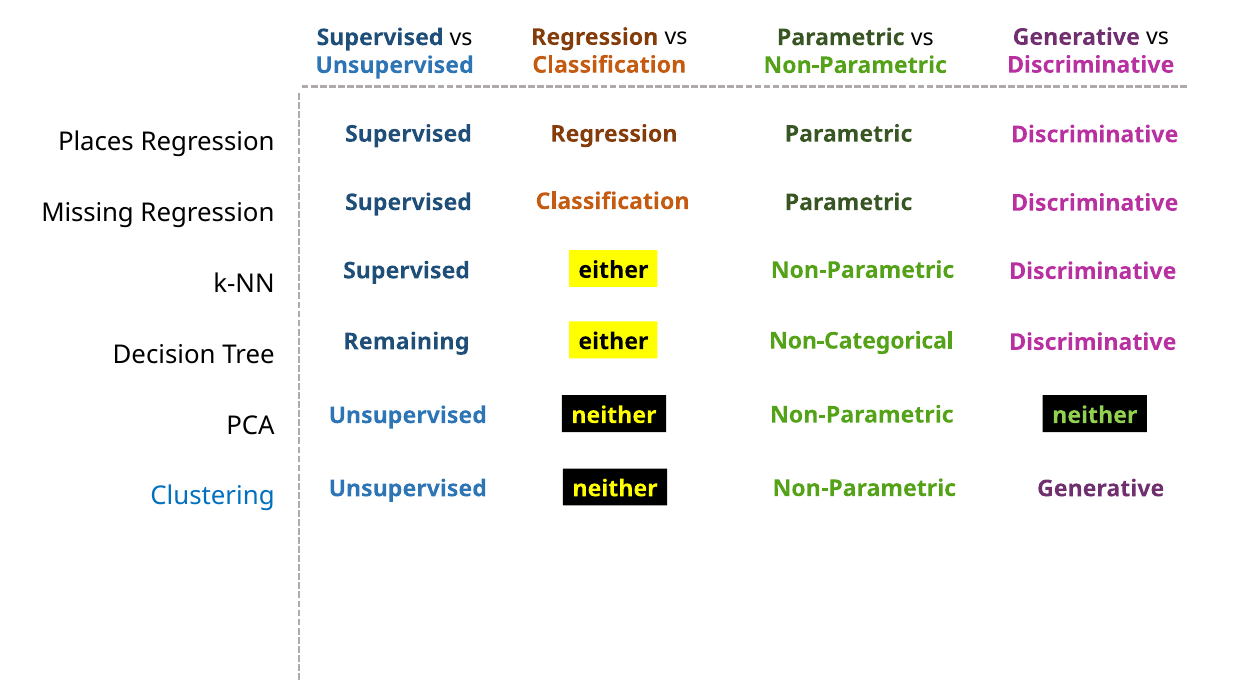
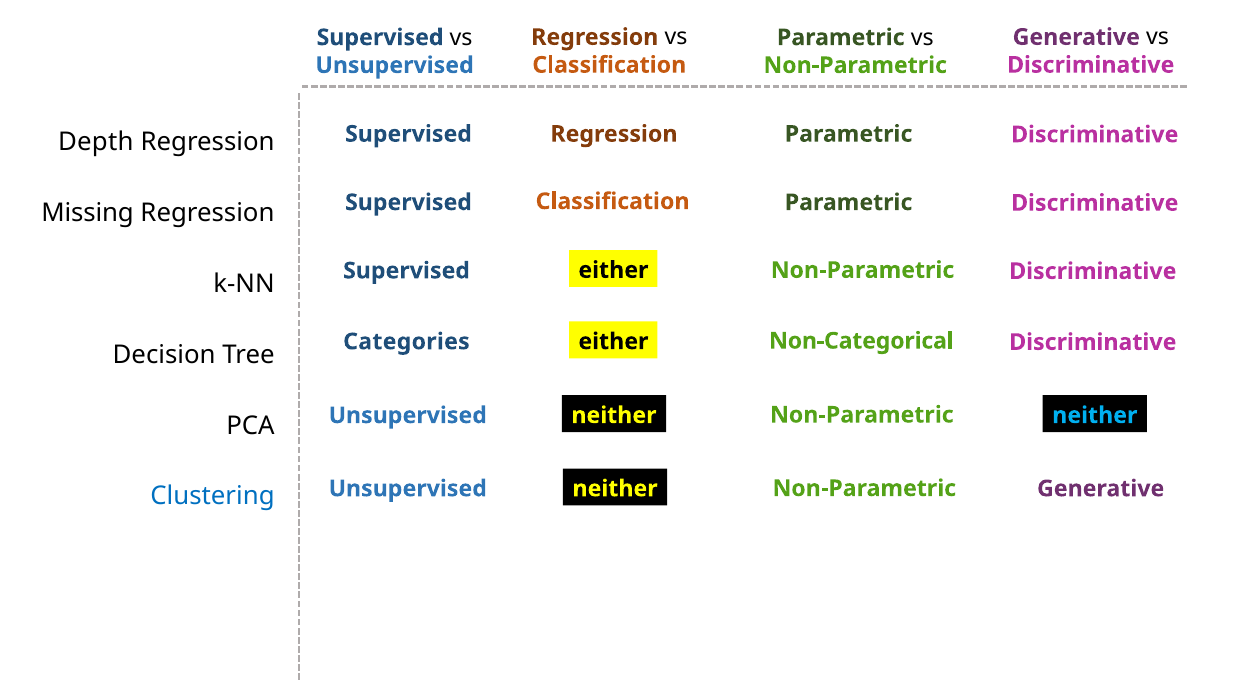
Places: Places -> Depth (96, 142)
Remaining: Remaining -> Categories (406, 342)
neither colour: light green -> light blue (1095, 415)
